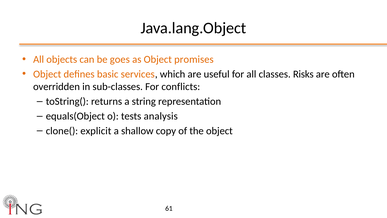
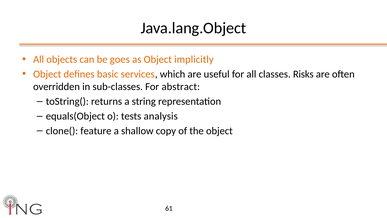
promises: promises -> implicitly (194, 59)
conflicts: conflicts -> abstract (181, 87)
explicit: explicit -> feature (96, 131)
